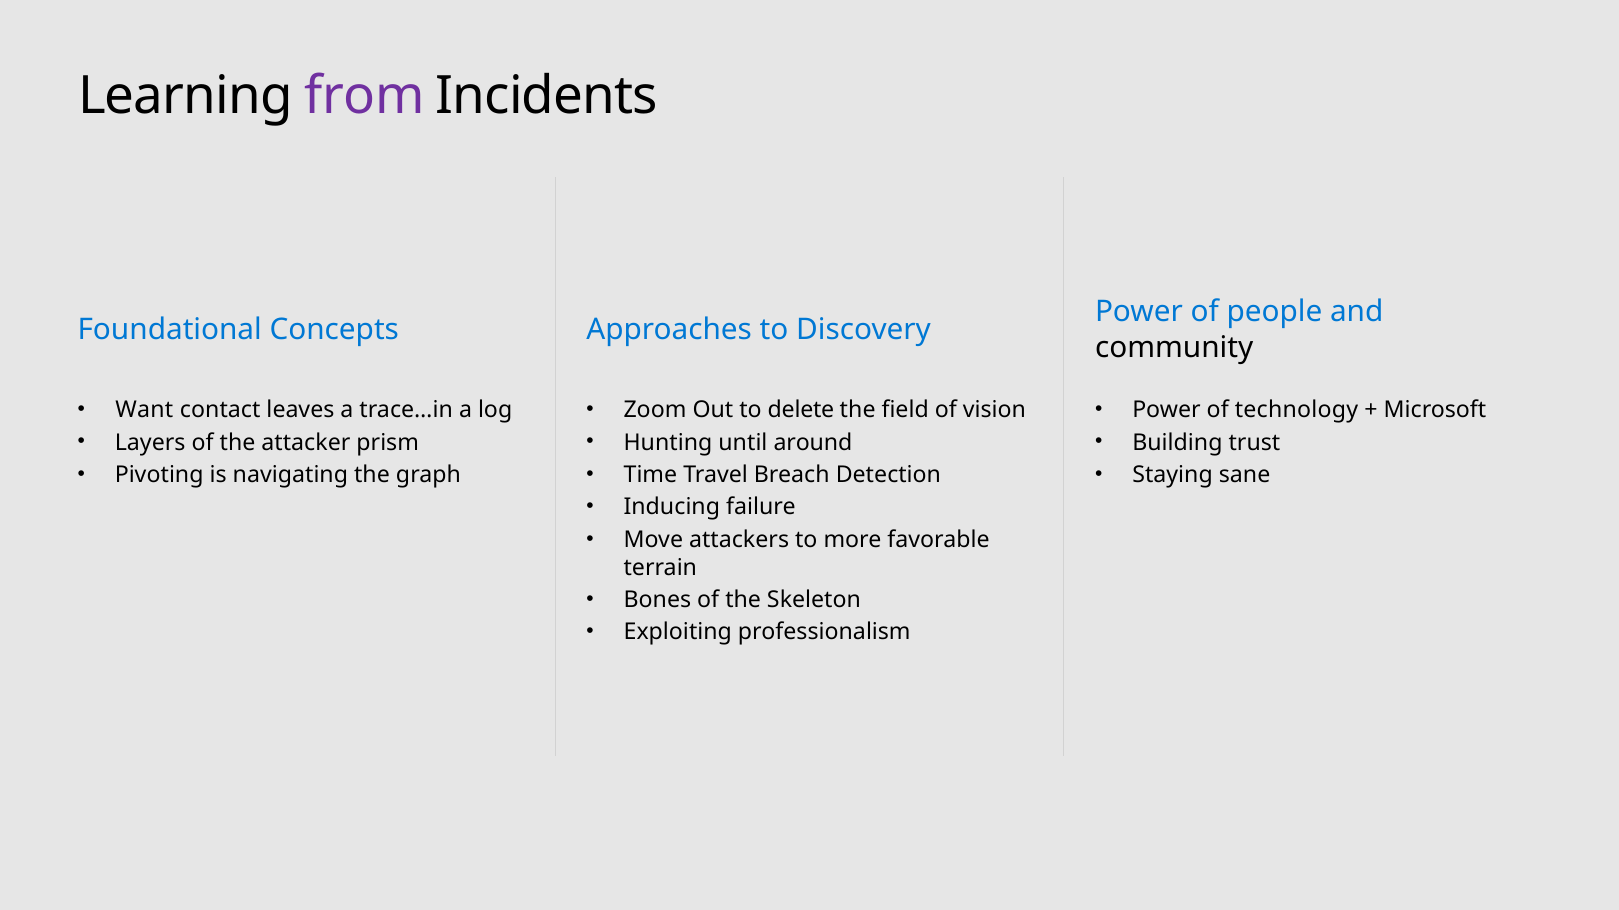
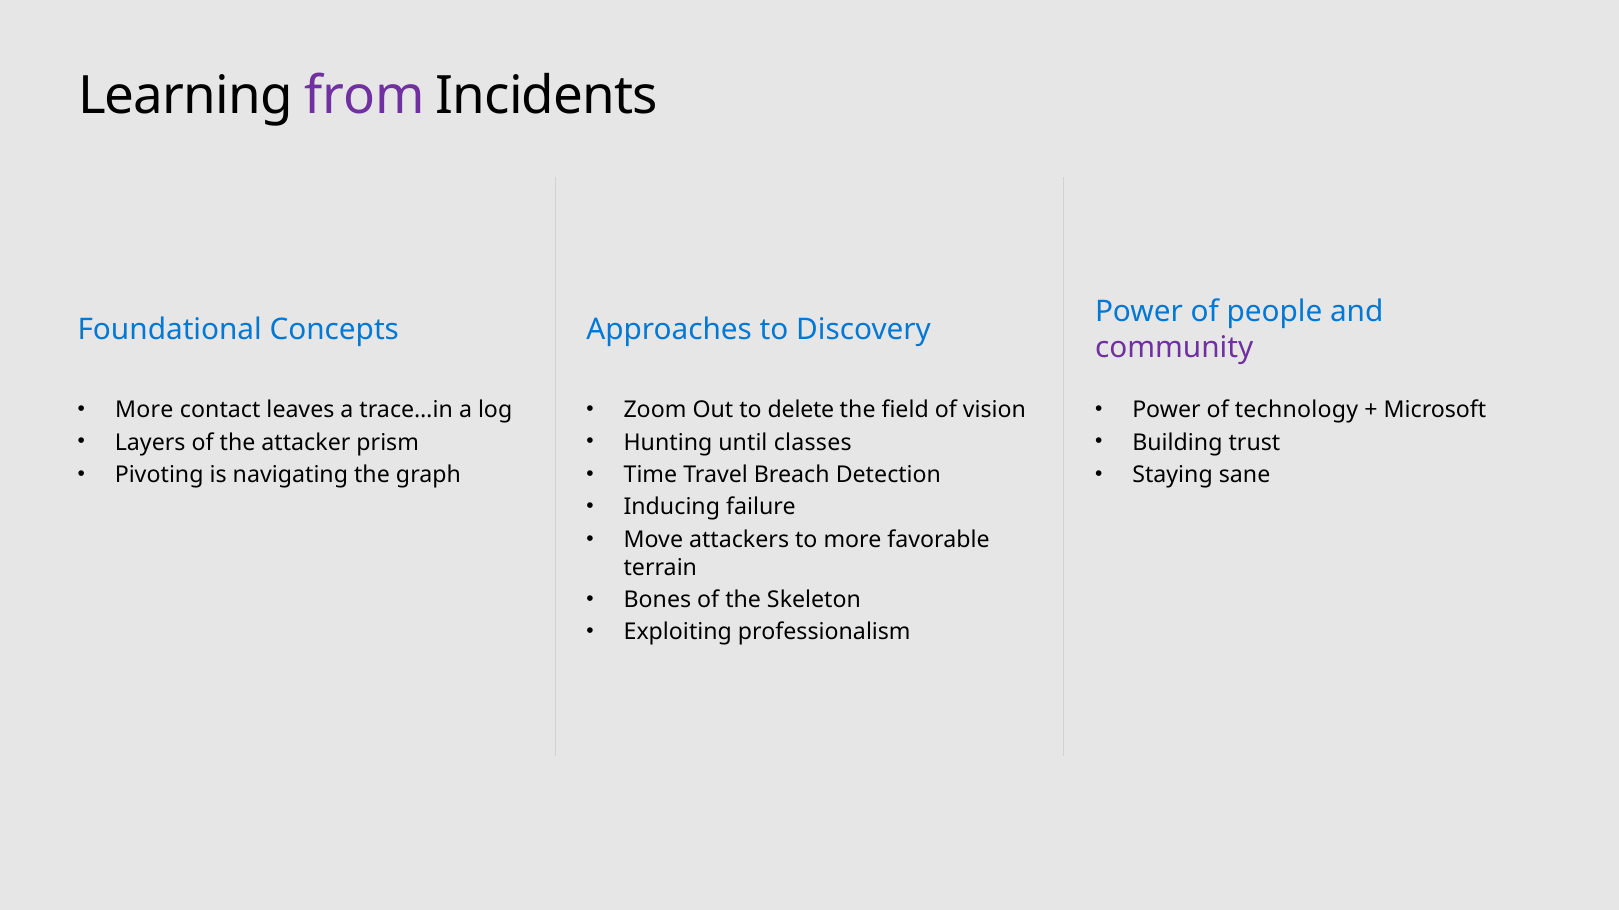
community colour: black -> purple (1174, 348)
Want: Want -> More (144, 410)
around: around -> classes (813, 443)
